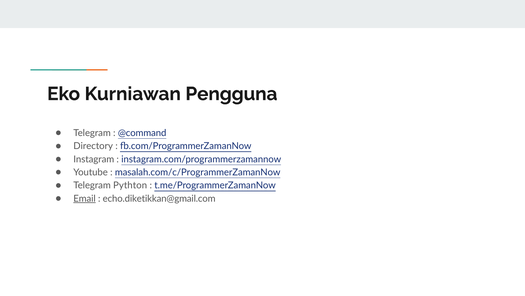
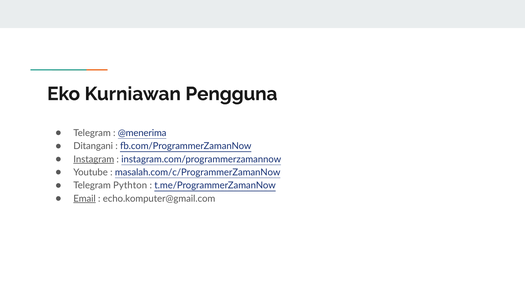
@command: @command -> @menerima (142, 133)
Directory: Directory -> Ditangani (93, 146)
Instagram underline: none -> present (94, 159)
echo.diketikkan@gmail.com: echo.diketikkan@gmail.com -> echo.komputer@gmail.com (159, 198)
